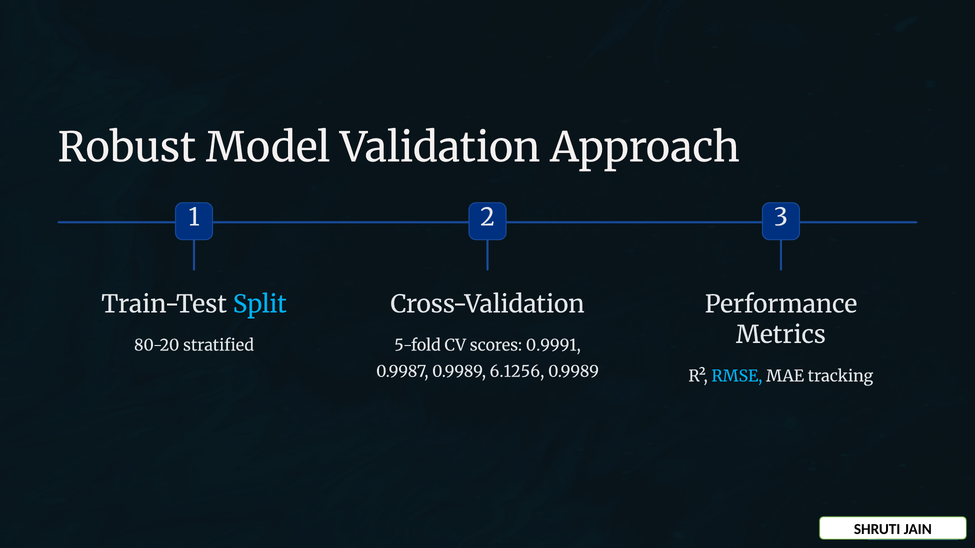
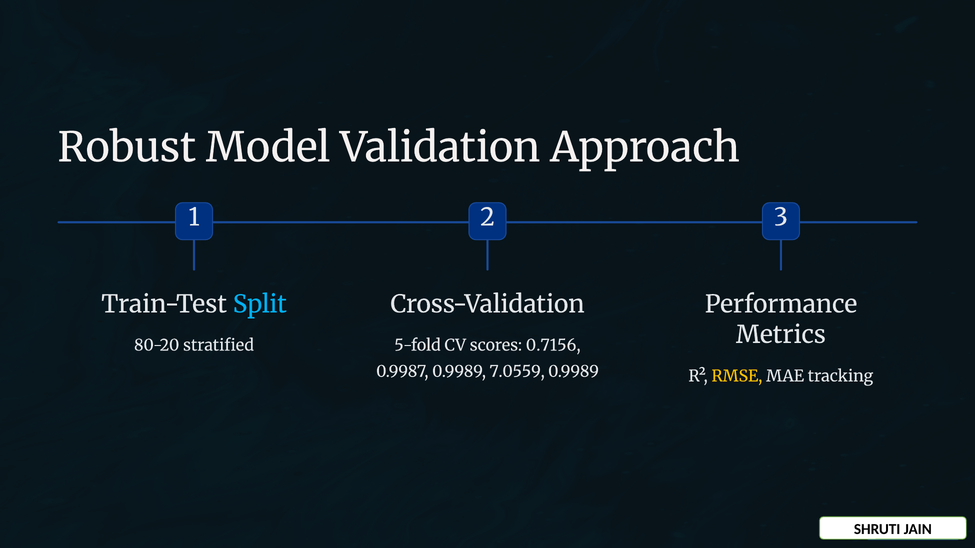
0.9991: 0.9991 -> 0.7156 (553, 346)
6.1256: 6.1256 -> 7.0559 (517, 372)
RMSE colour: light blue -> yellow (737, 376)
